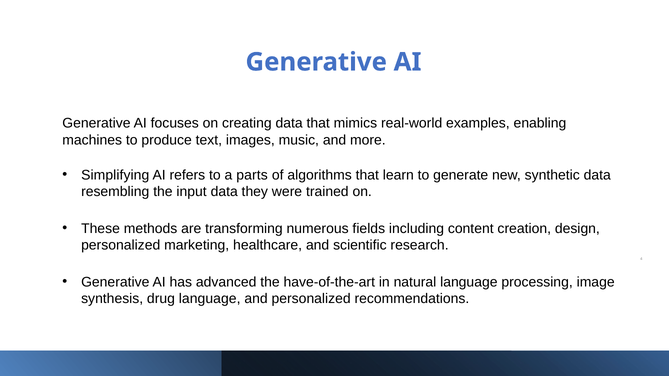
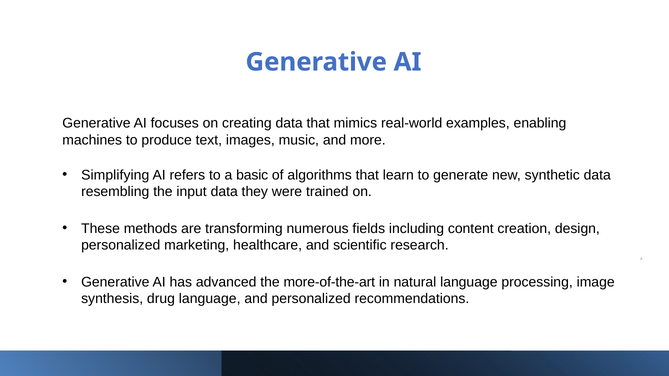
parts: parts -> basic (252, 175)
have-of-the-art: have-of-the-art -> more-of-the-art (329, 282)
